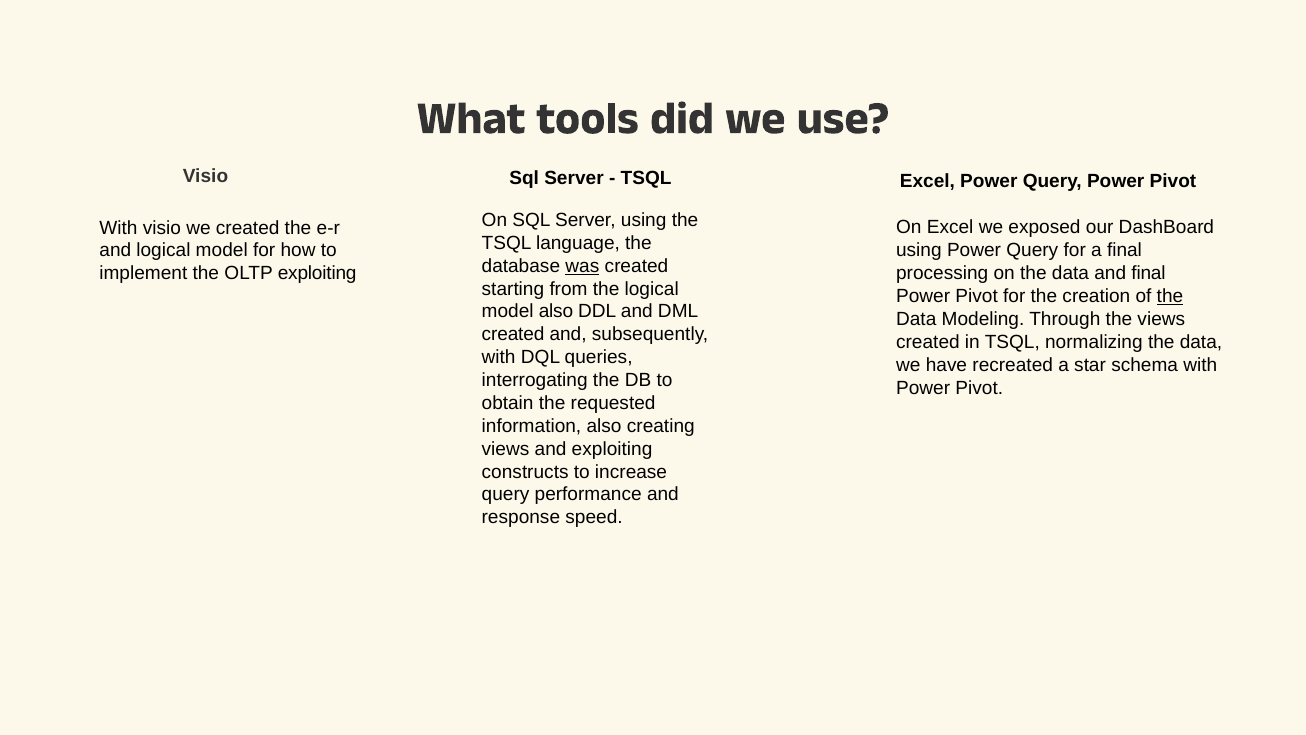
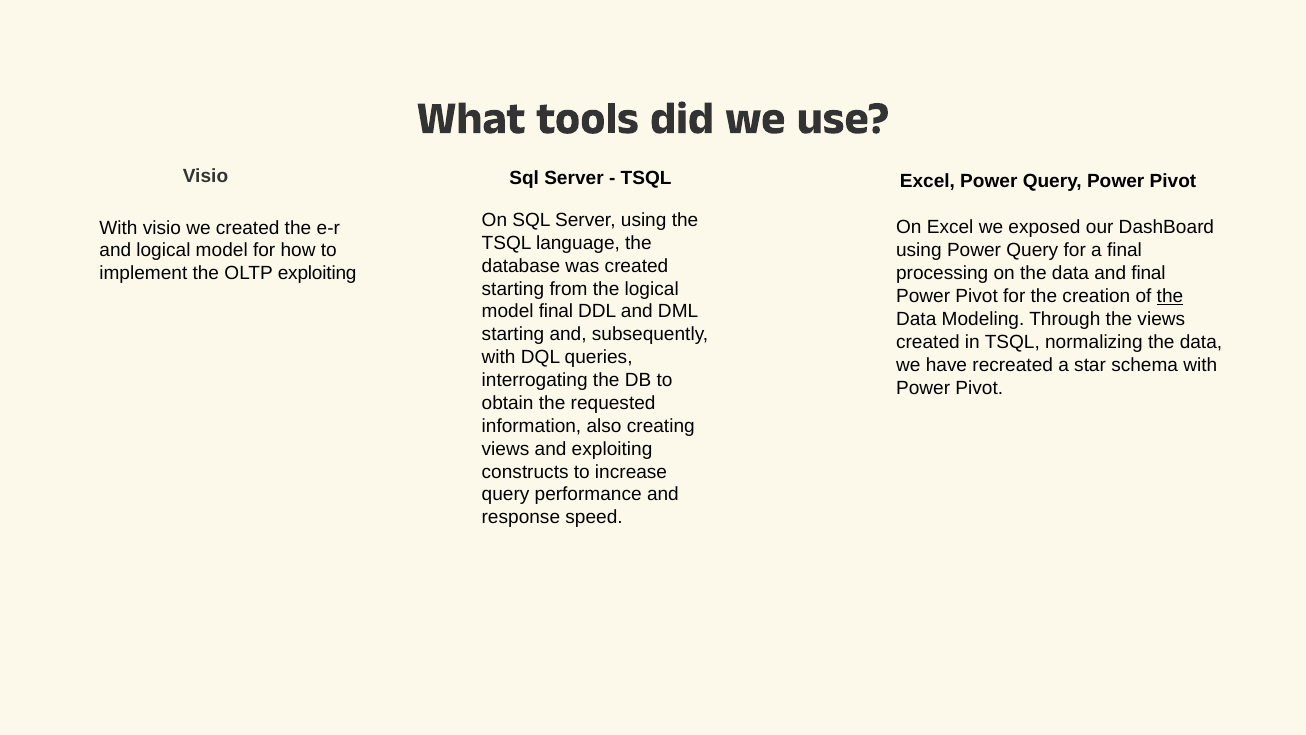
was underline: present -> none (582, 266)
model also: also -> final (556, 312)
created: created -> starting (513, 334)
